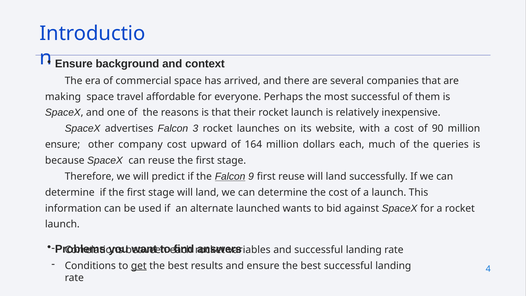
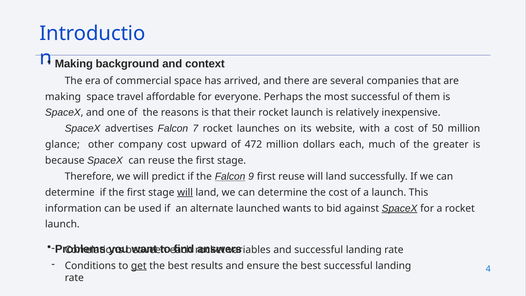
Ensure: Ensure -> Making (74, 64)
3: 3 -> 7 (195, 129)
90: 90 -> 50 (438, 129)
ensure: ensure -> glance (63, 144)
164: 164 -> 472 (253, 144)
queries: queries -> greater (451, 144)
will underline: none -> present (185, 192)
SpaceX underline: none -> present (400, 208)
